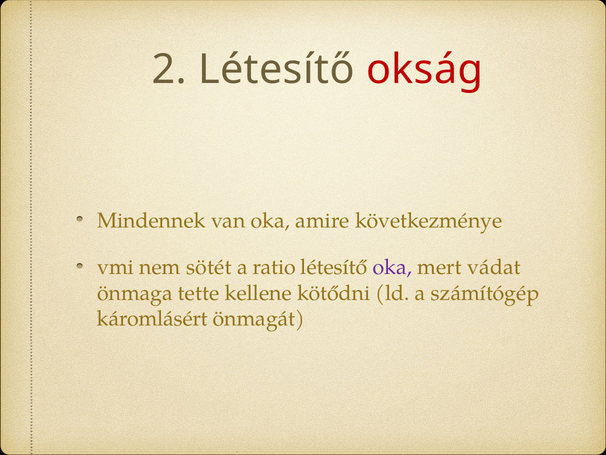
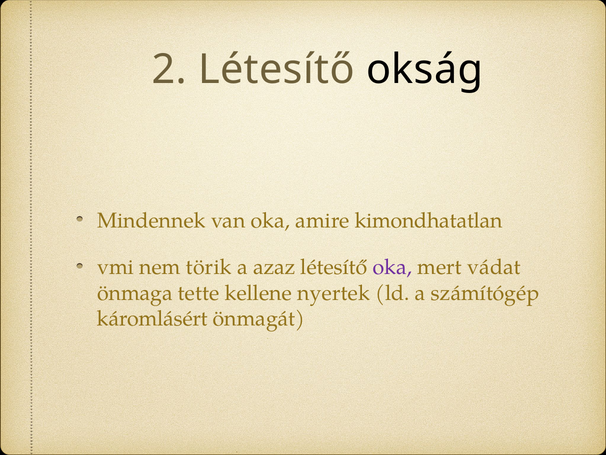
okság colour: red -> black (425, 69)
következménye: következménye -> kimondhatatlan (429, 220)
sötét: sötét -> törik (209, 267)
ratio: ratio -> azaz (274, 267)
kötődni: kötődni -> nyertek (334, 293)
